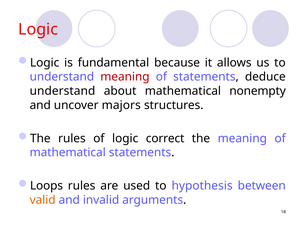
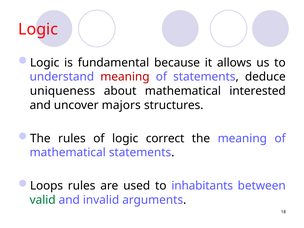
understand: understand -> uniqueness (62, 91)
nonempty: nonempty -> interested (258, 91)
hypothesis: hypothesis -> inhabitants (202, 186)
valid colour: orange -> green (43, 200)
